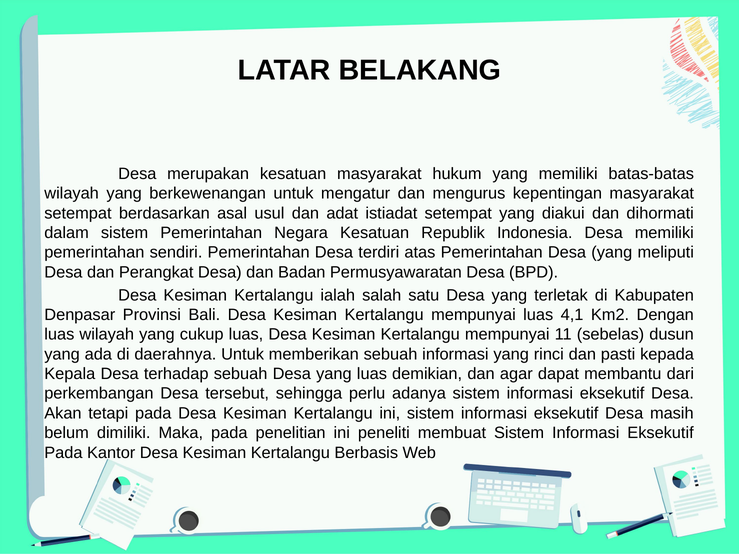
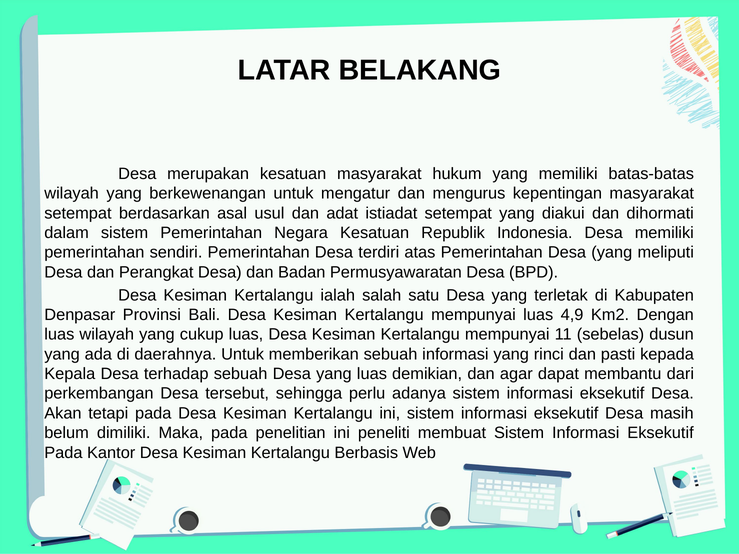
4,1: 4,1 -> 4,9 (572, 315)
